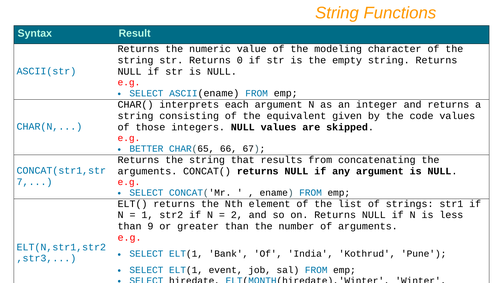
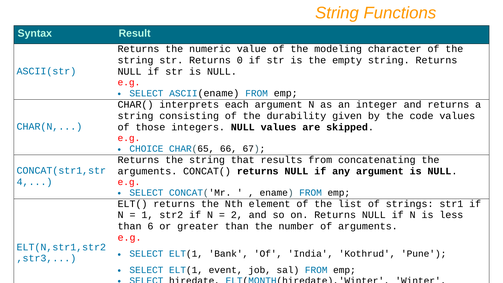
equivalent: equivalent -> durability (296, 116)
BETTER: BETTER -> CHOICE (146, 149)
7: 7 -> 4 (35, 182)
9: 9 -> 6 (150, 226)
